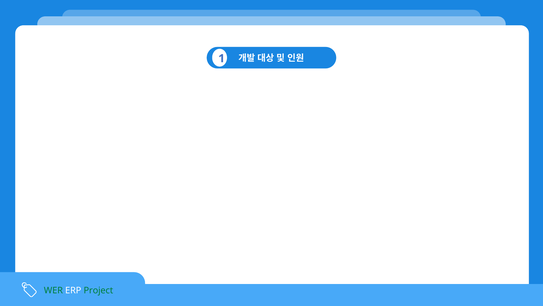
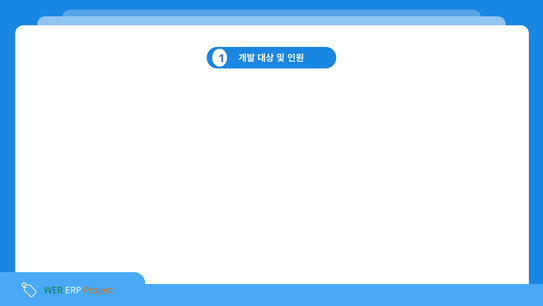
Project colour: green -> orange (98, 290)
